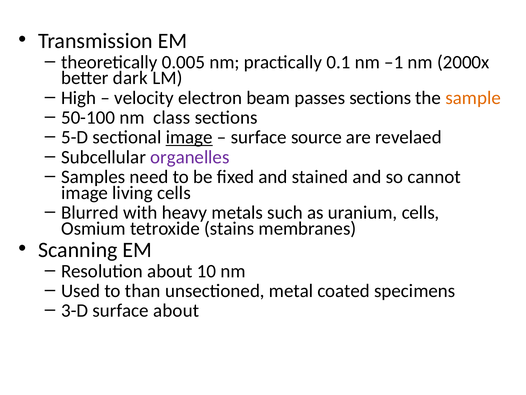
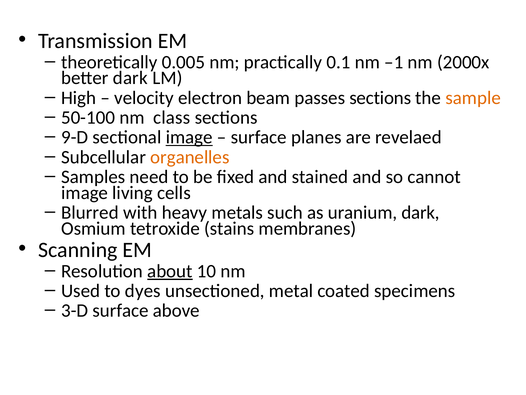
5-D: 5-D -> 9-D (75, 137)
source: source -> planes (316, 137)
organelles colour: purple -> orange (190, 157)
uranium cells: cells -> dark (421, 212)
about underline: none -> present (170, 271)
than: than -> dyes (143, 291)
surface about: about -> above (176, 310)
